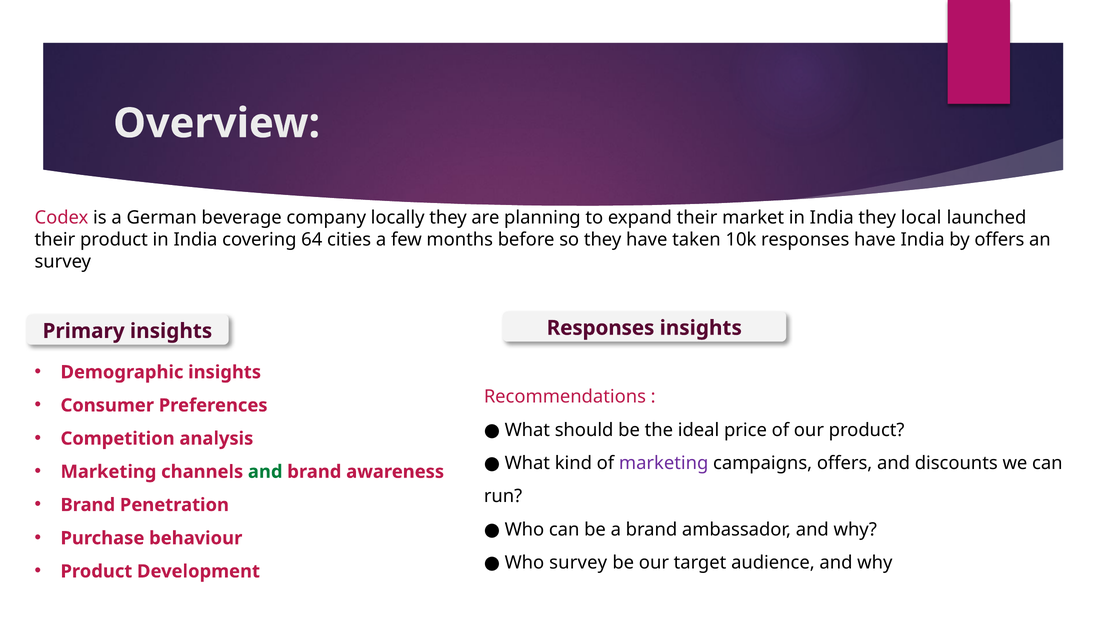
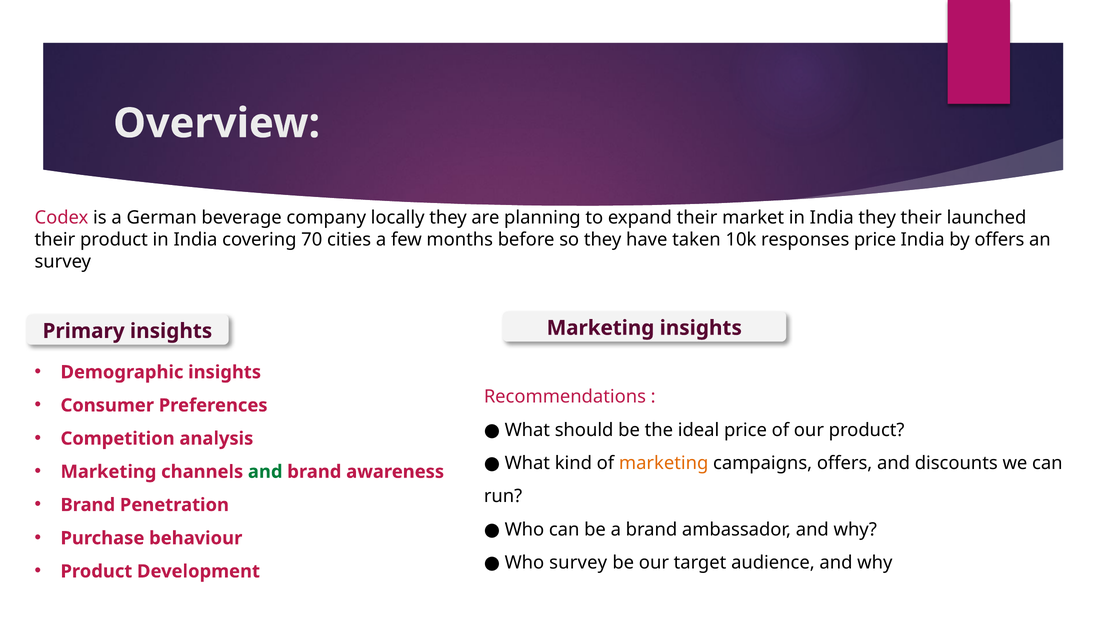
they local: local -> their (921, 217)
64: 64 -> 70 (312, 240)
responses have: have -> price (875, 240)
insights Responses: Responses -> Marketing (600, 328)
marketing colour: purple -> orange (664, 463)
